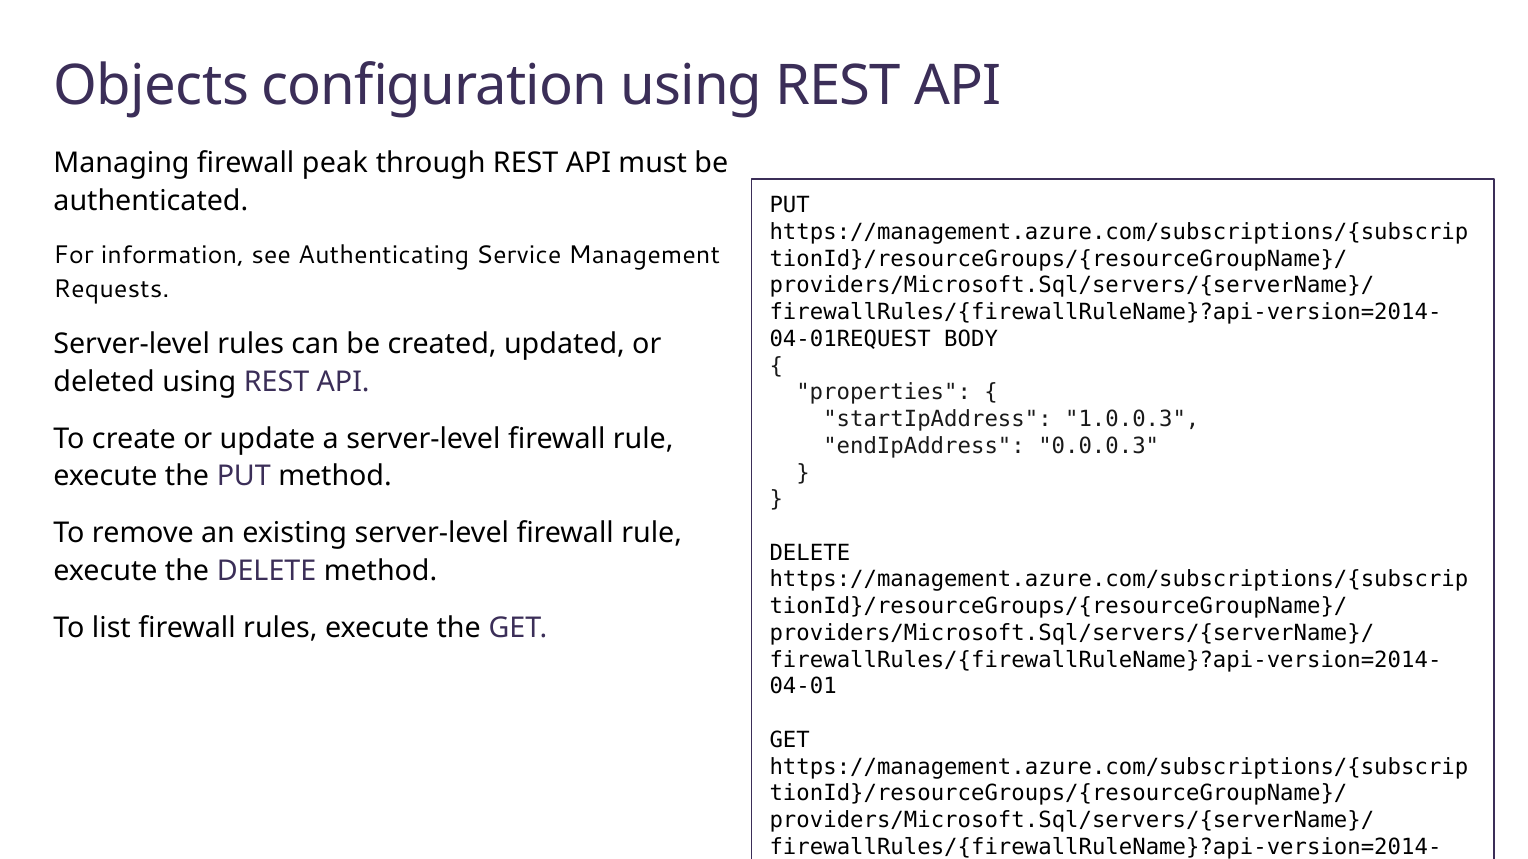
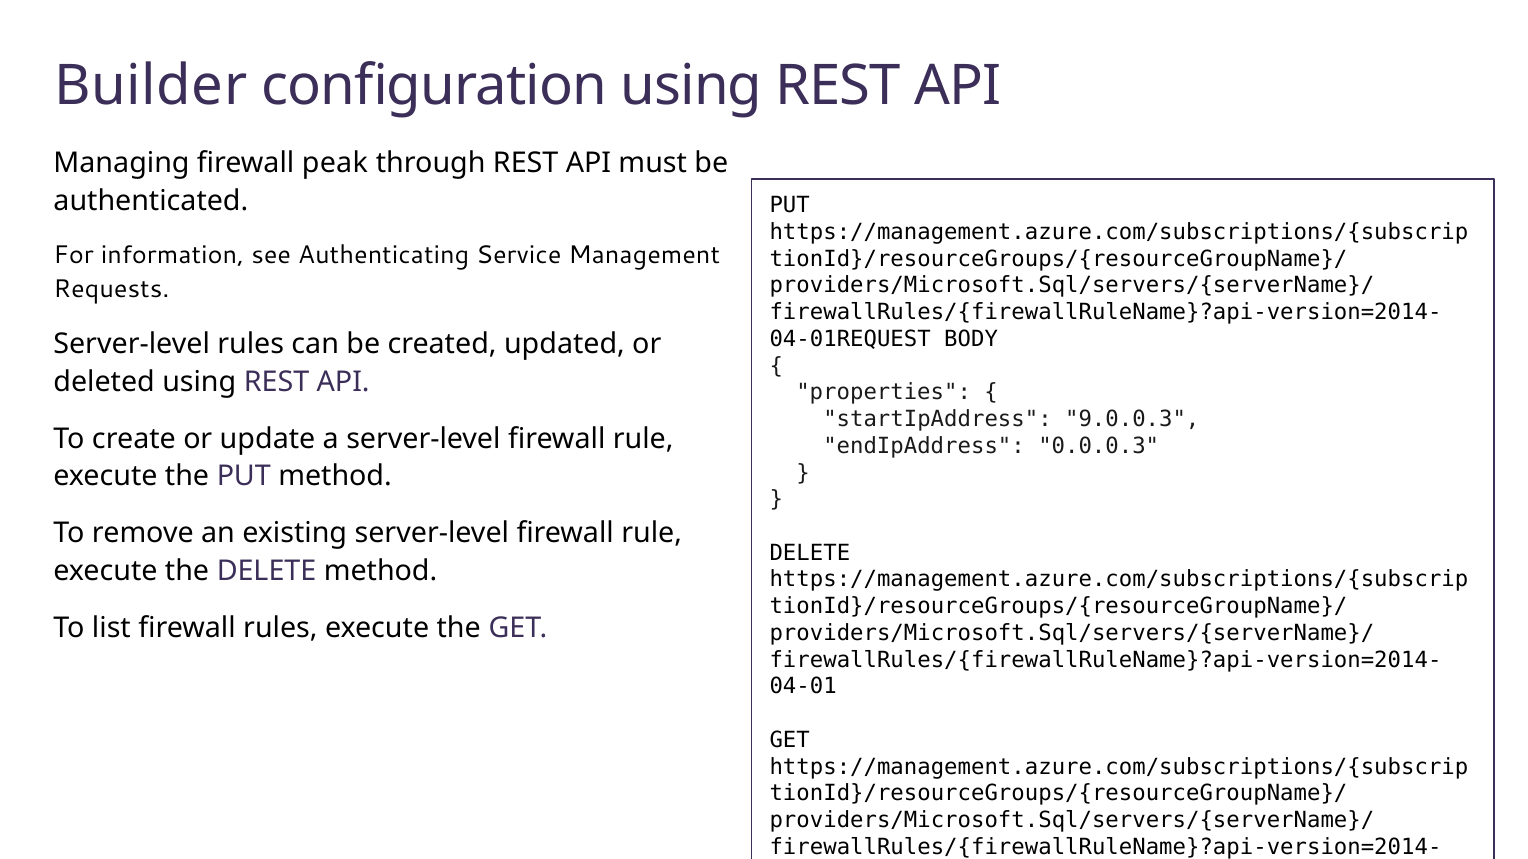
Objects: Objects -> Builder (151, 86)
1.0.0.3: 1.0.0.3 -> 9.0.0.3 (1132, 419)
